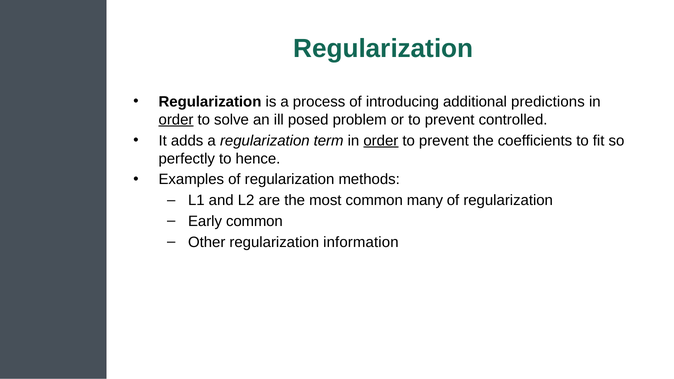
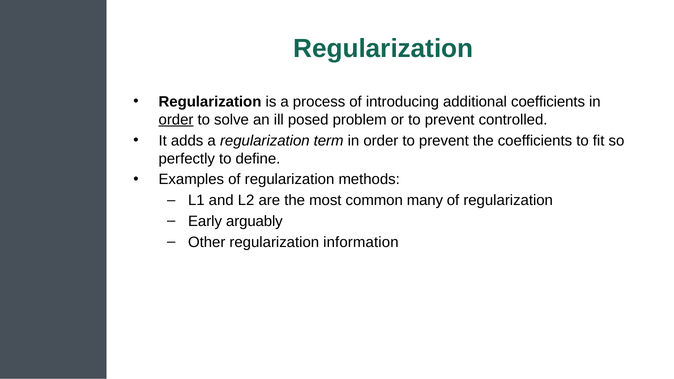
additional predictions: predictions -> coefficients (548, 102)
order underline: present -> none (381, 141)
hence: hence -> define (258, 159)
Early common: common -> arguably (254, 221)
